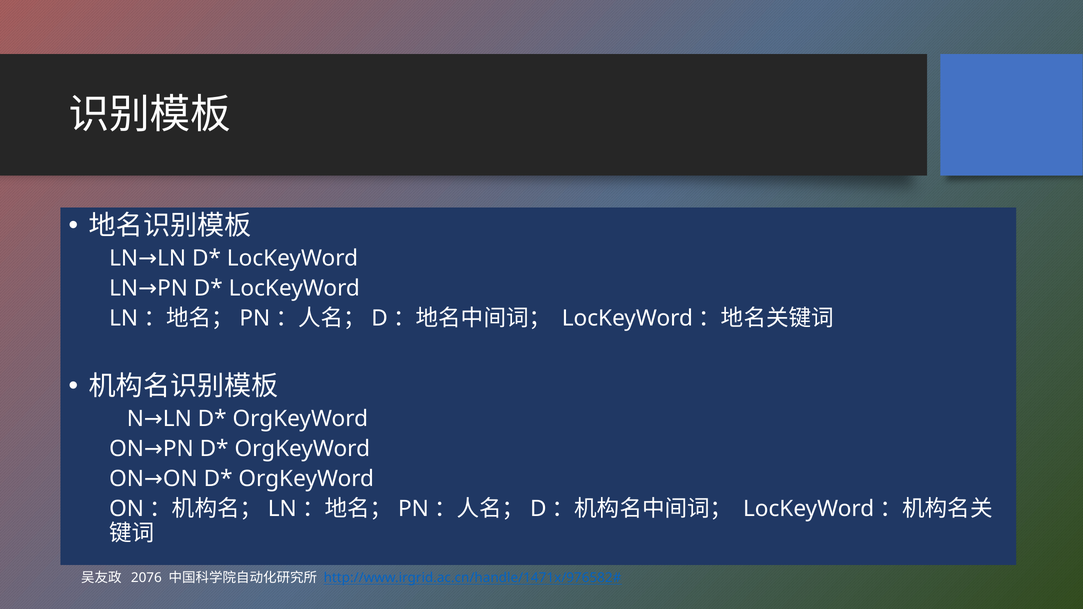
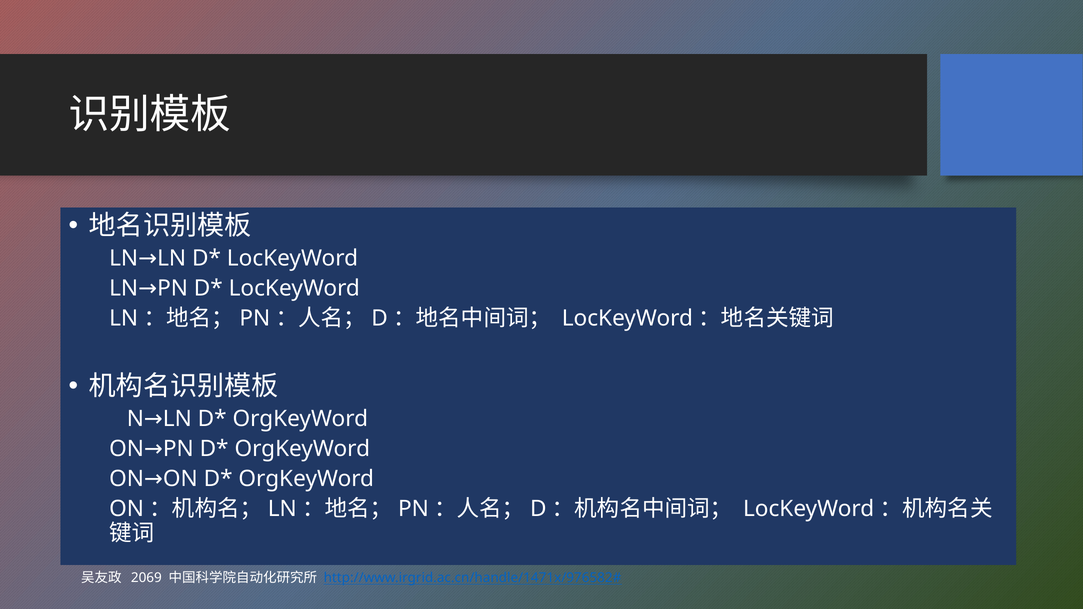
2076: 2076 -> 2069 (146, 578)
